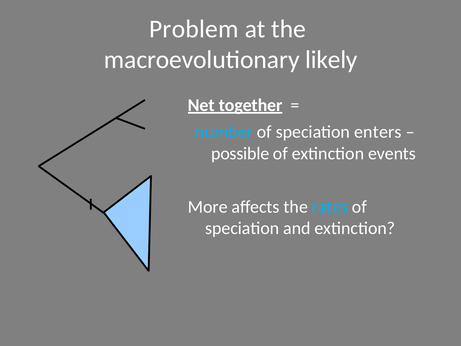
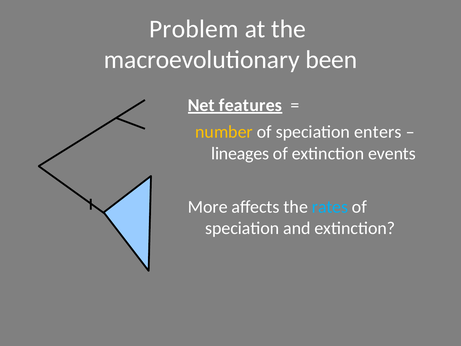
likely: likely -> been (331, 60)
together: together -> features (250, 105)
number colour: light blue -> yellow (224, 132)
possible: possible -> lineages (240, 153)
